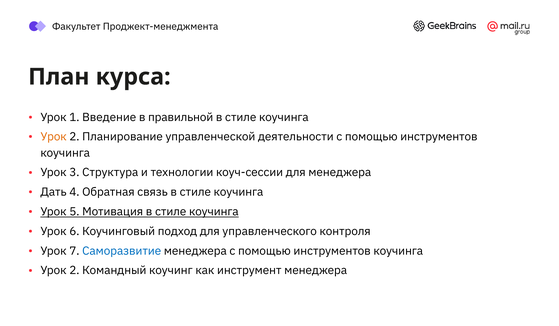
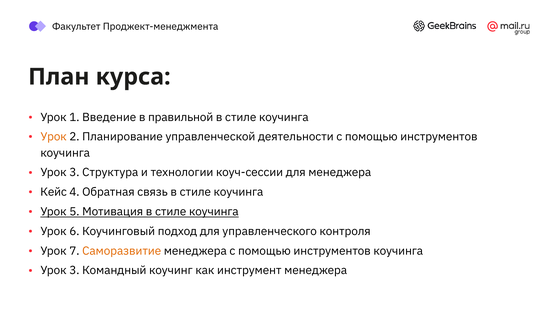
Дать: Дать -> Кейс (54, 192)
Саморазвитие colour: blue -> orange (122, 251)
2: 2 -> 3 (74, 271)
